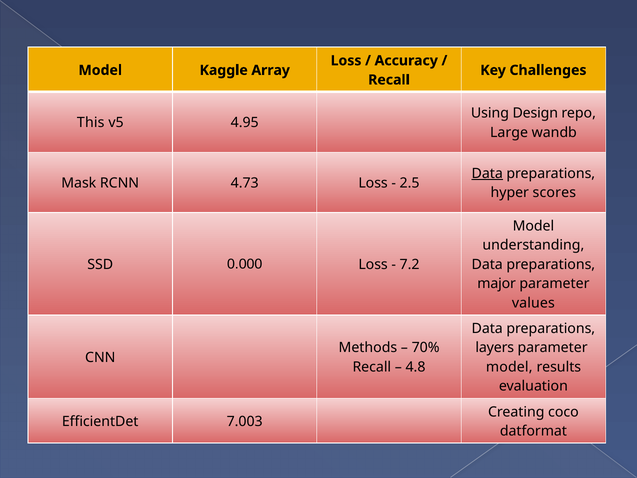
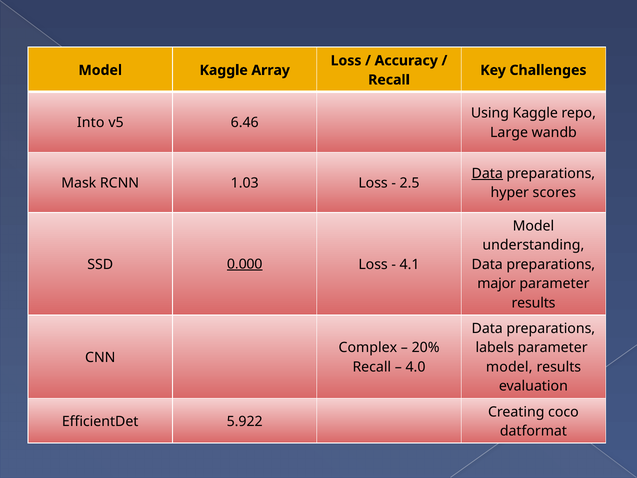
Using Design: Design -> Kaggle (535, 113)
This: This -> Into (91, 123)
4.95: 4.95 -> 6.46 (245, 123)
4.73: 4.73 -> 1.03 (245, 183)
0.000 underline: none -> present (245, 264)
7.2: 7.2 -> 4.1 (410, 264)
values: values -> results (534, 303)
Methods: Methods -> Complex (368, 348)
70%: 70% -> 20% (426, 348)
layers: layers -> labels (495, 348)
4.8: 4.8 -> 4.0 (415, 367)
7.003: 7.003 -> 5.922 (245, 421)
